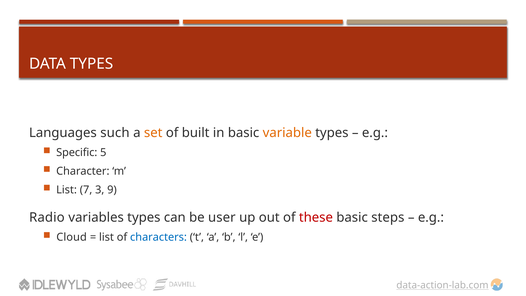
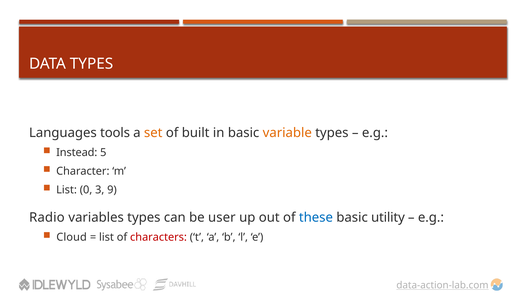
such: such -> tools (115, 133)
Specific: Specific -> Instead (77, 152)
7: 7 -> 0 (86, 190)
these colour: red -> blue (316, 217)
steps: steps -> utility (388, 217)
characters colour: blue -> red (159, 237)
